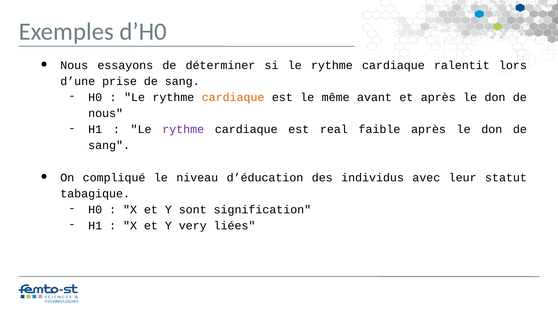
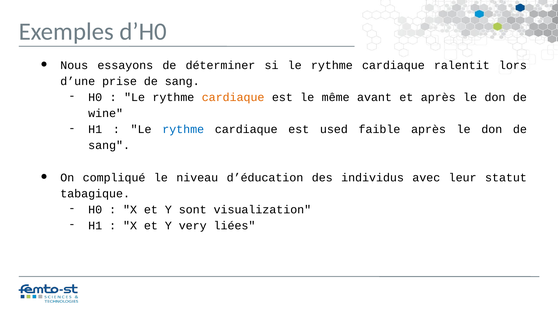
nous: nous -> wine (106, 113)
rythme colour: purple -> blue (183, 129)
real: real -> used (334, 129)
signification: signification -> visualization (262, 210)
